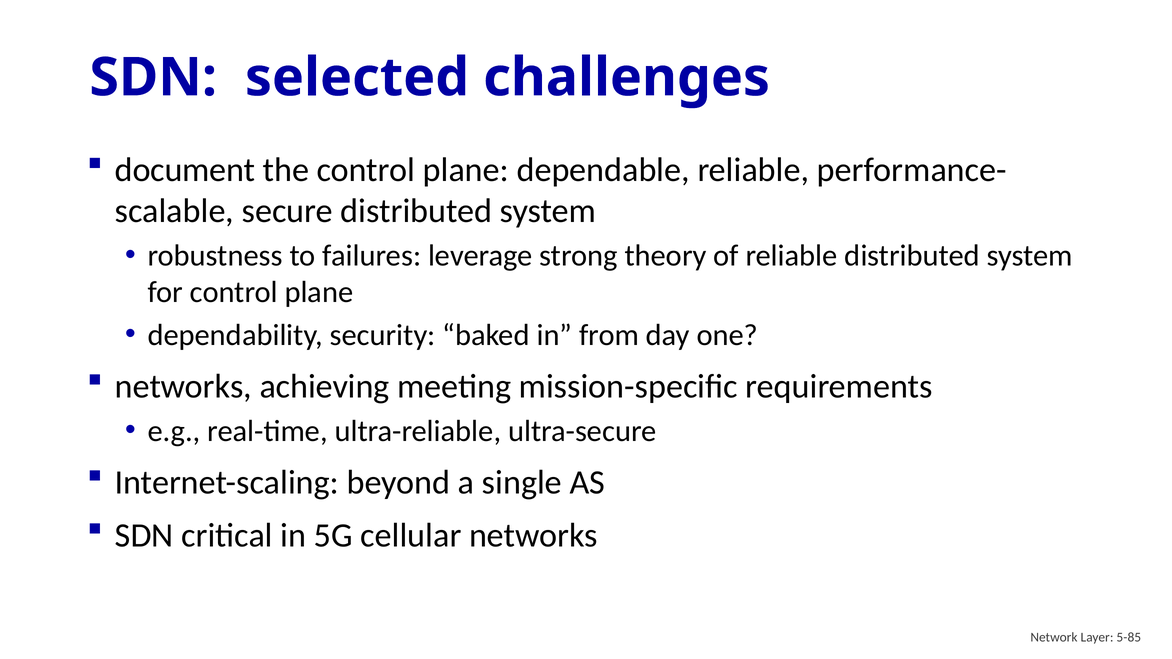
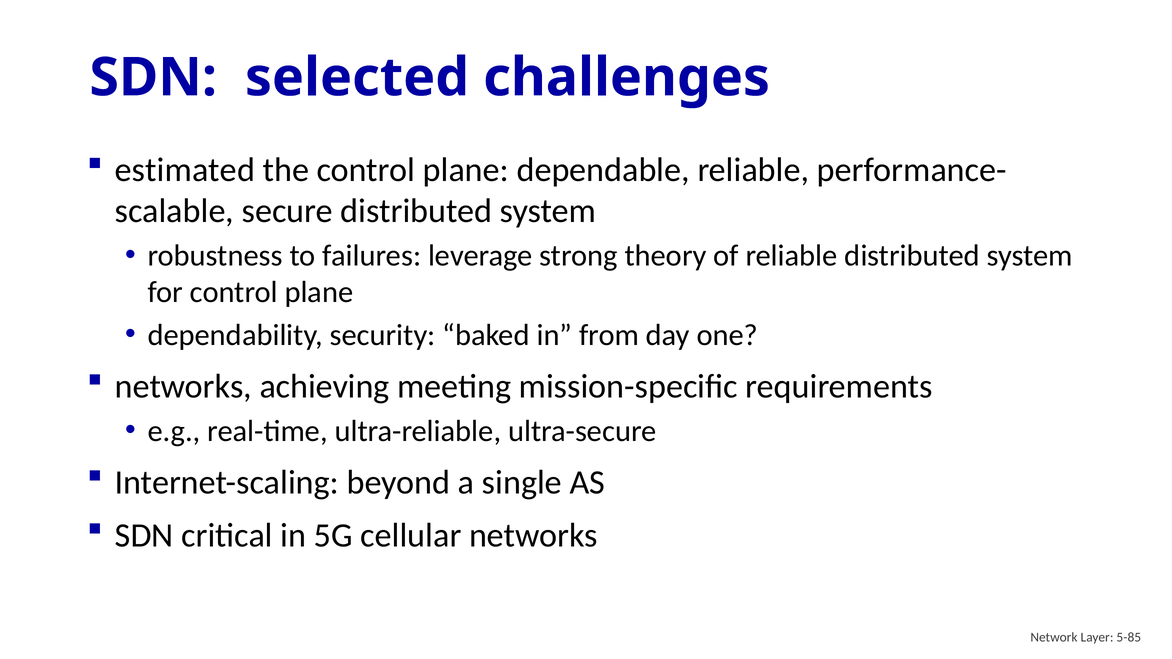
document: document -> estimated (185, 170)
